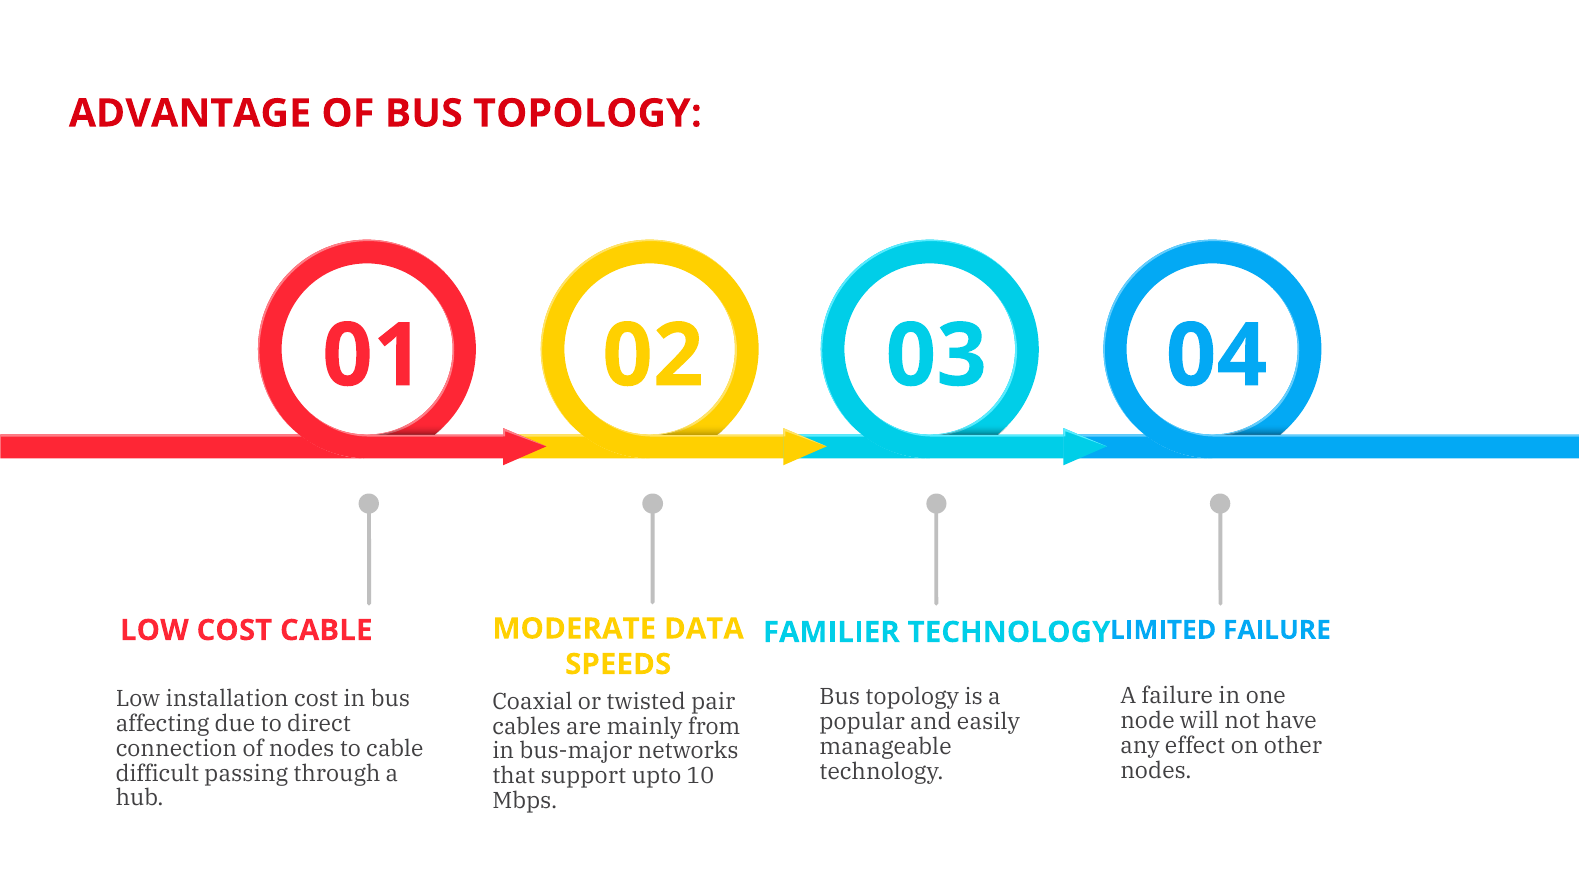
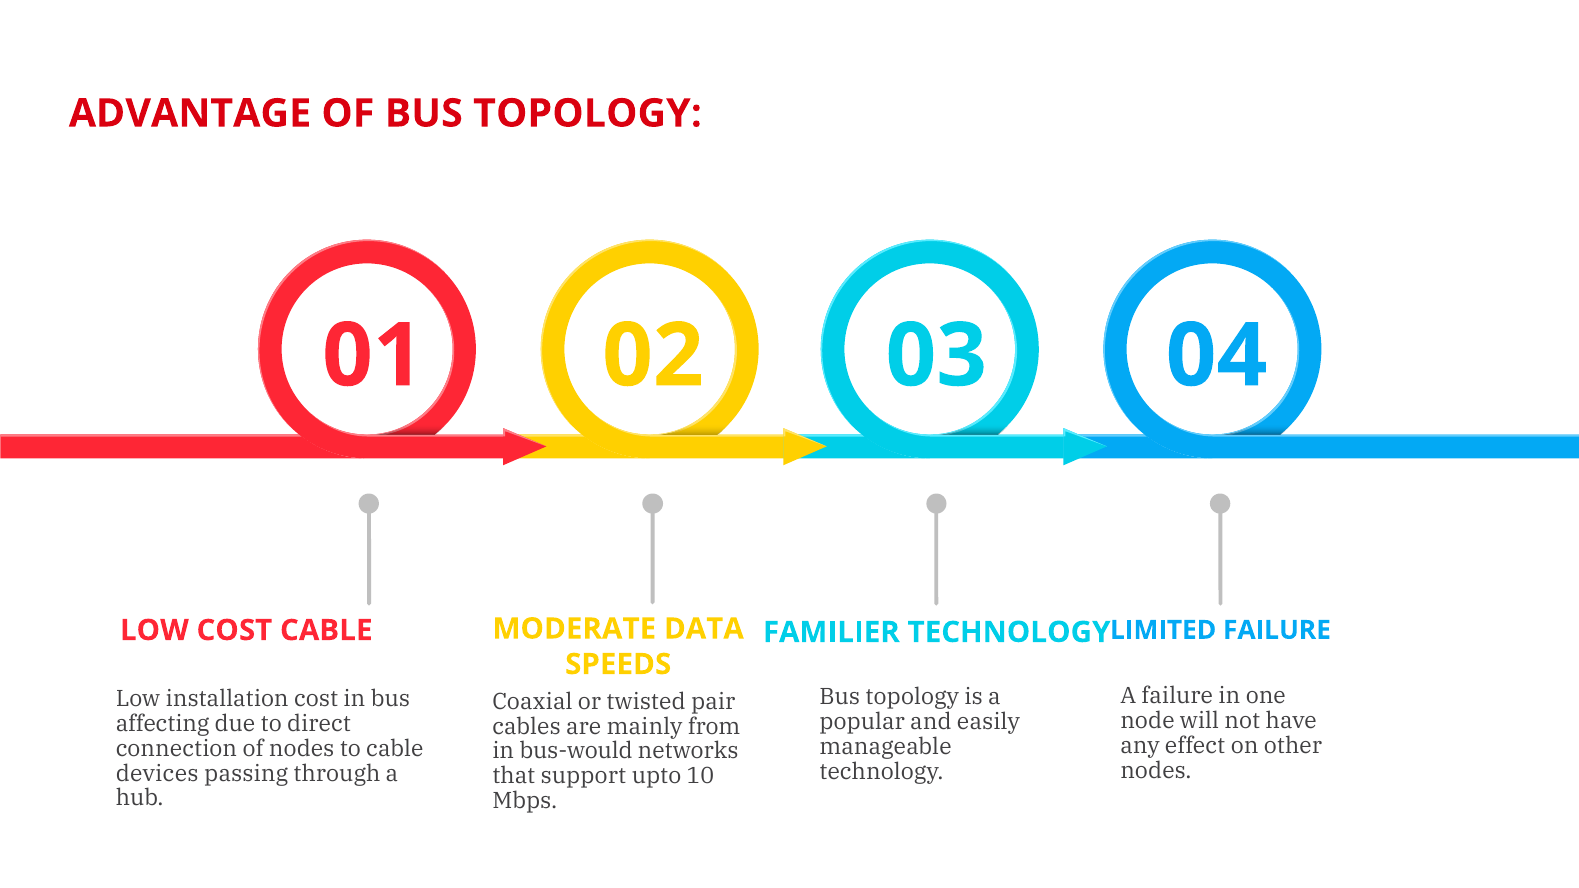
bus-major: bus-major -> bus-would (576, 752)
difficult: difficult -> devices (157, 774)
